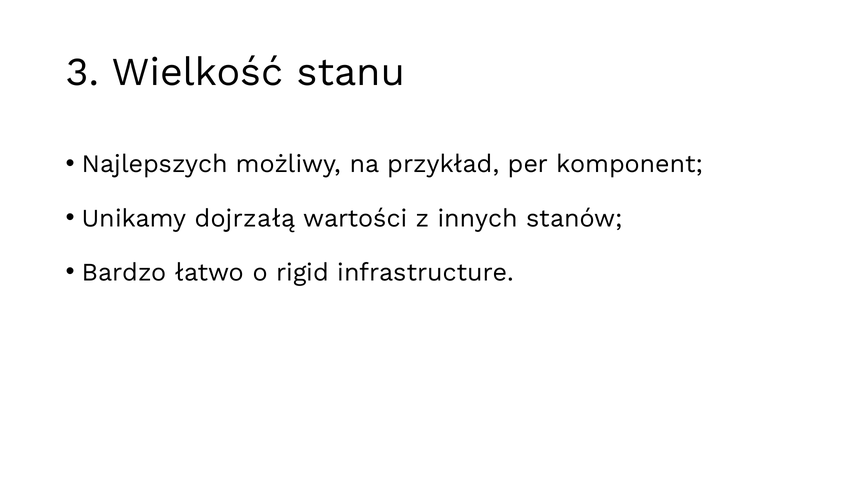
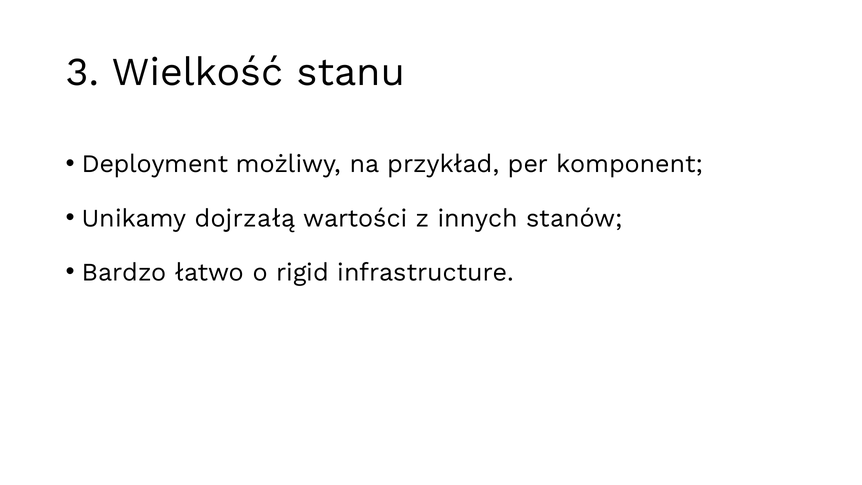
Najlepszych: Najlepszych -> Deployment (155, 164)
